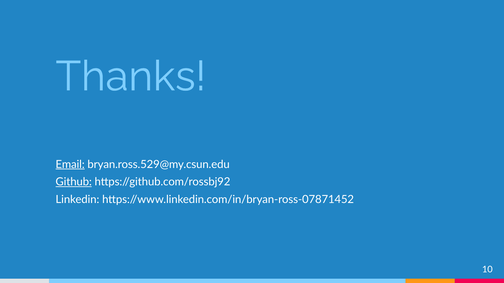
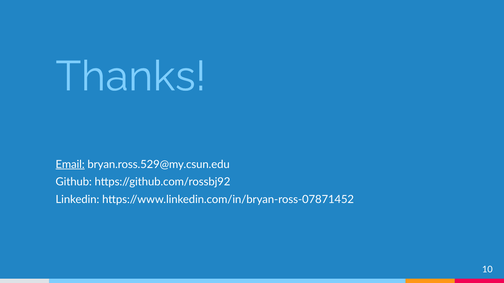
Github underline: present -> none (74, 182)
